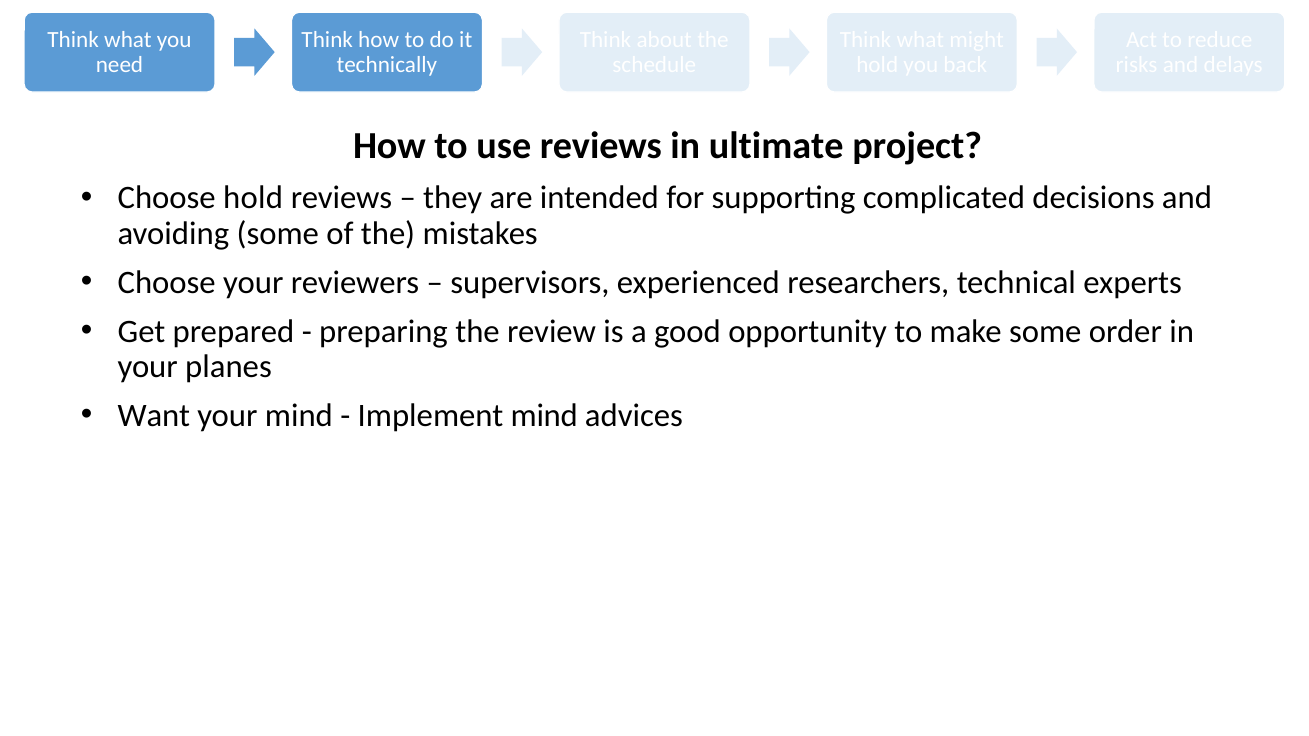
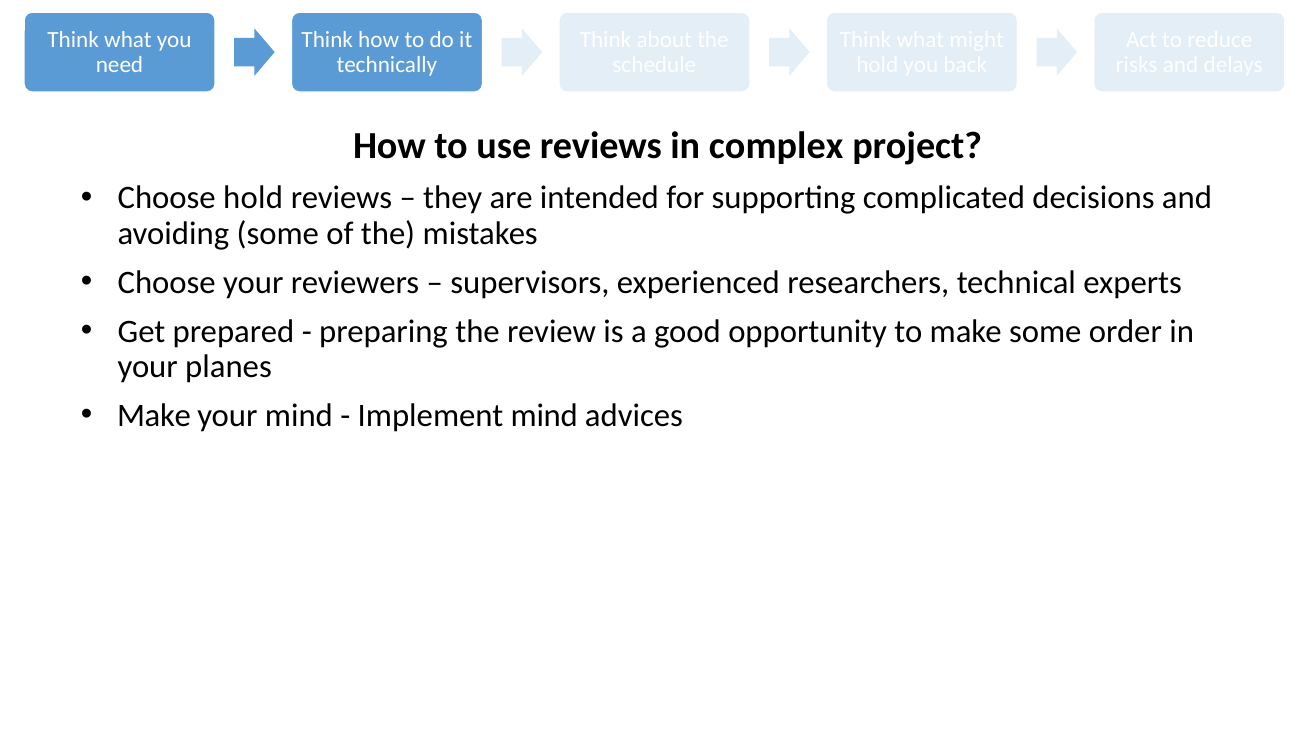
ultimate: ultimate -> complex (776, 146)
Want: Want -> Make (154, 416)
